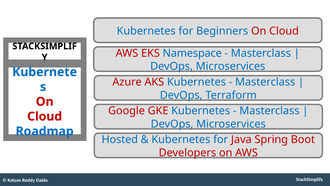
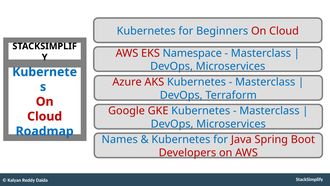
Hosted: Hosted -> Names (120, 139)
